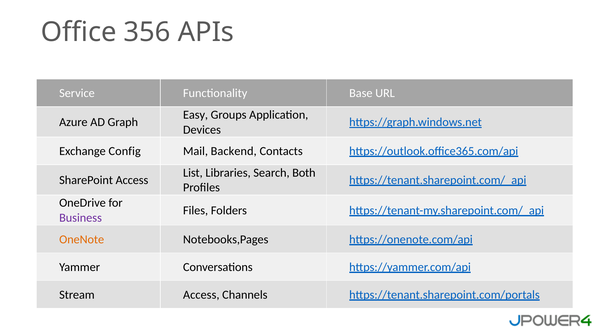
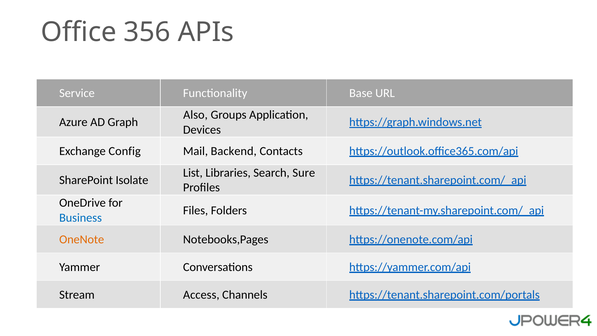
Easy: Easy -> Also (195, 115)
Both: Both -> Sure (304, 173)
SharePoint Access: Access -> Isolate (132, 180)
Business colour: purple -> blue (81, 218)
